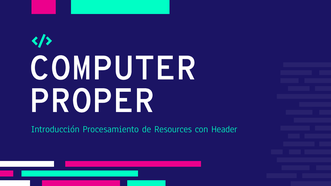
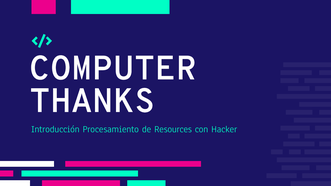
PROPER: PROPER -> THANKS (92, 101)
Header: Header -> Hacker (224, 129)
